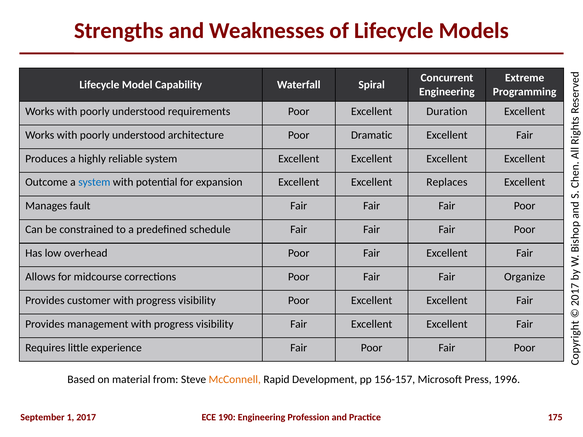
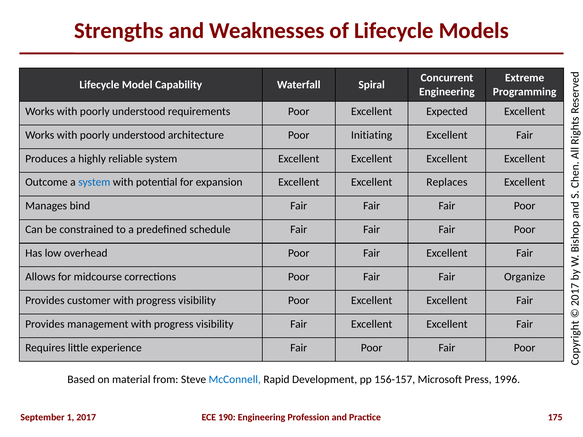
Duration: Duration -> Expected (447, 111)
Dramatic: Dramatic -> Initiating (372, 135)
fault: fault -> bind (80, 206)
McConnell colour: orange -> blue (235, 380)
